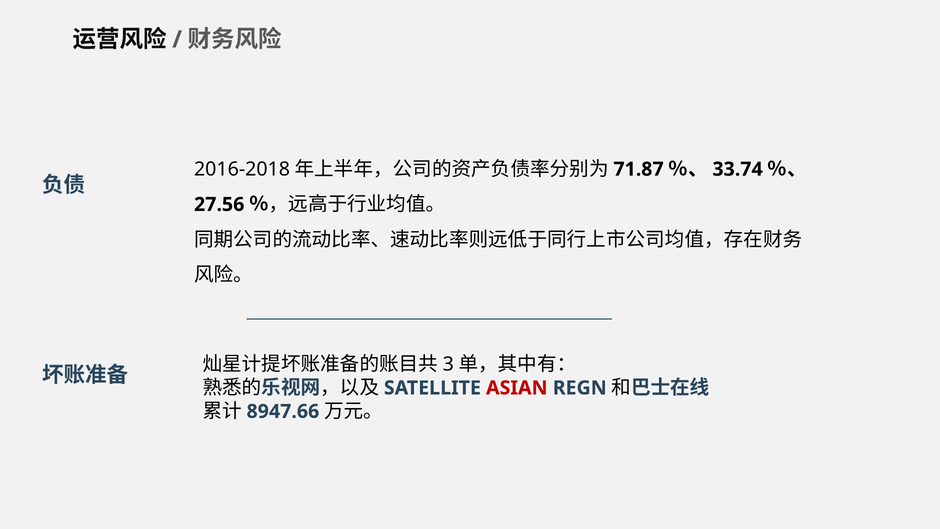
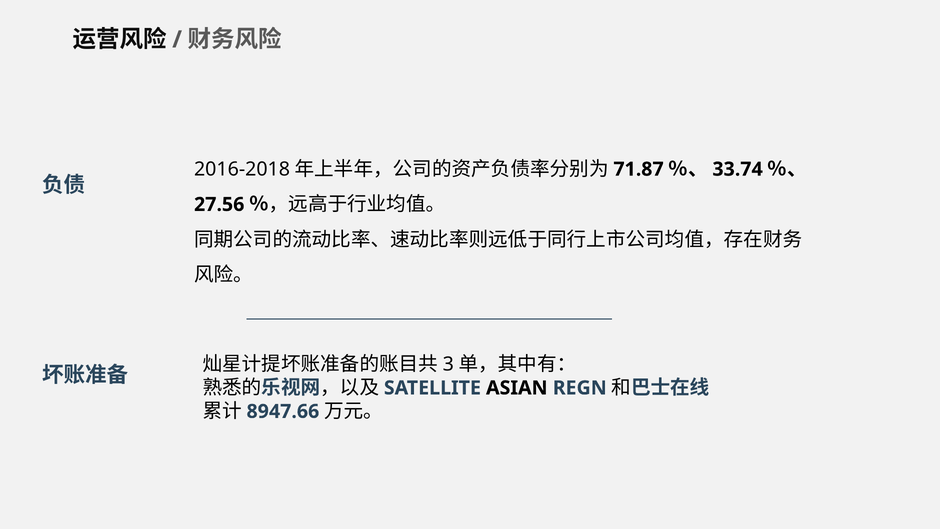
ASIAN colour: red -> black (517, 388)
